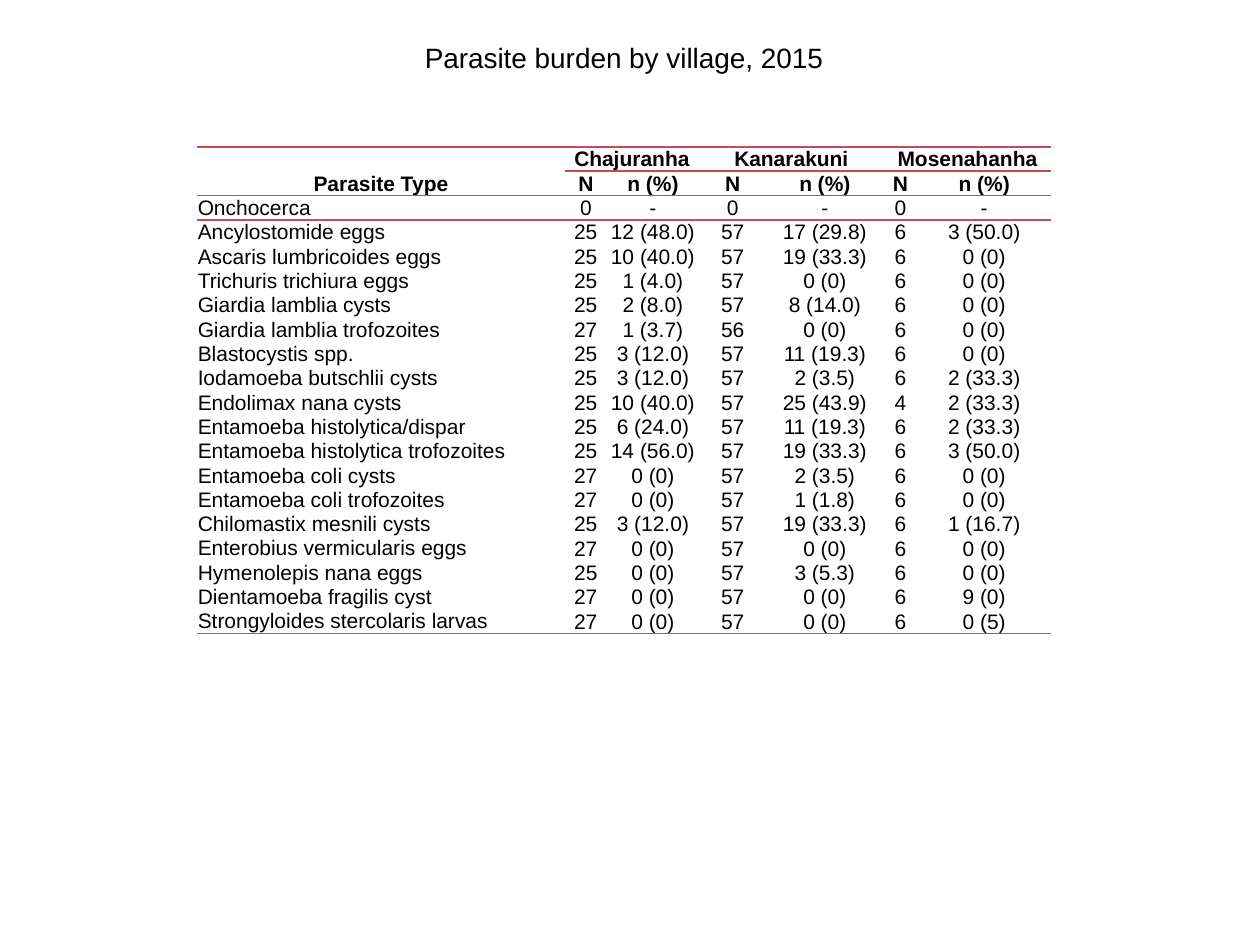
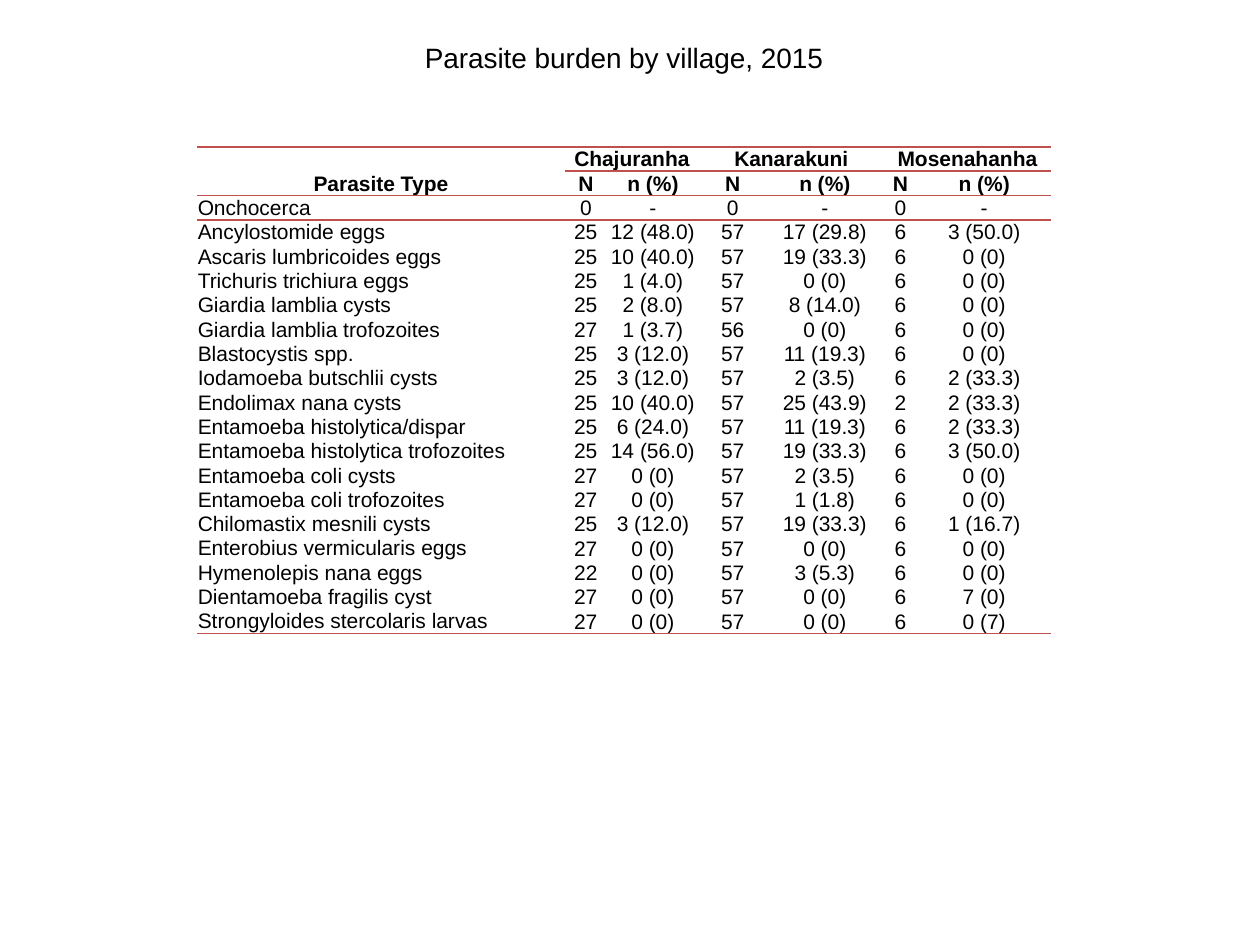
43.9 4: 4 -> 2 (900, 403)
nana eggs 25: 25 -> 22 (586, 574)
6 9: 9 -> 7 (969, 598)
0 5: 5 -> 7 (993, 622)
